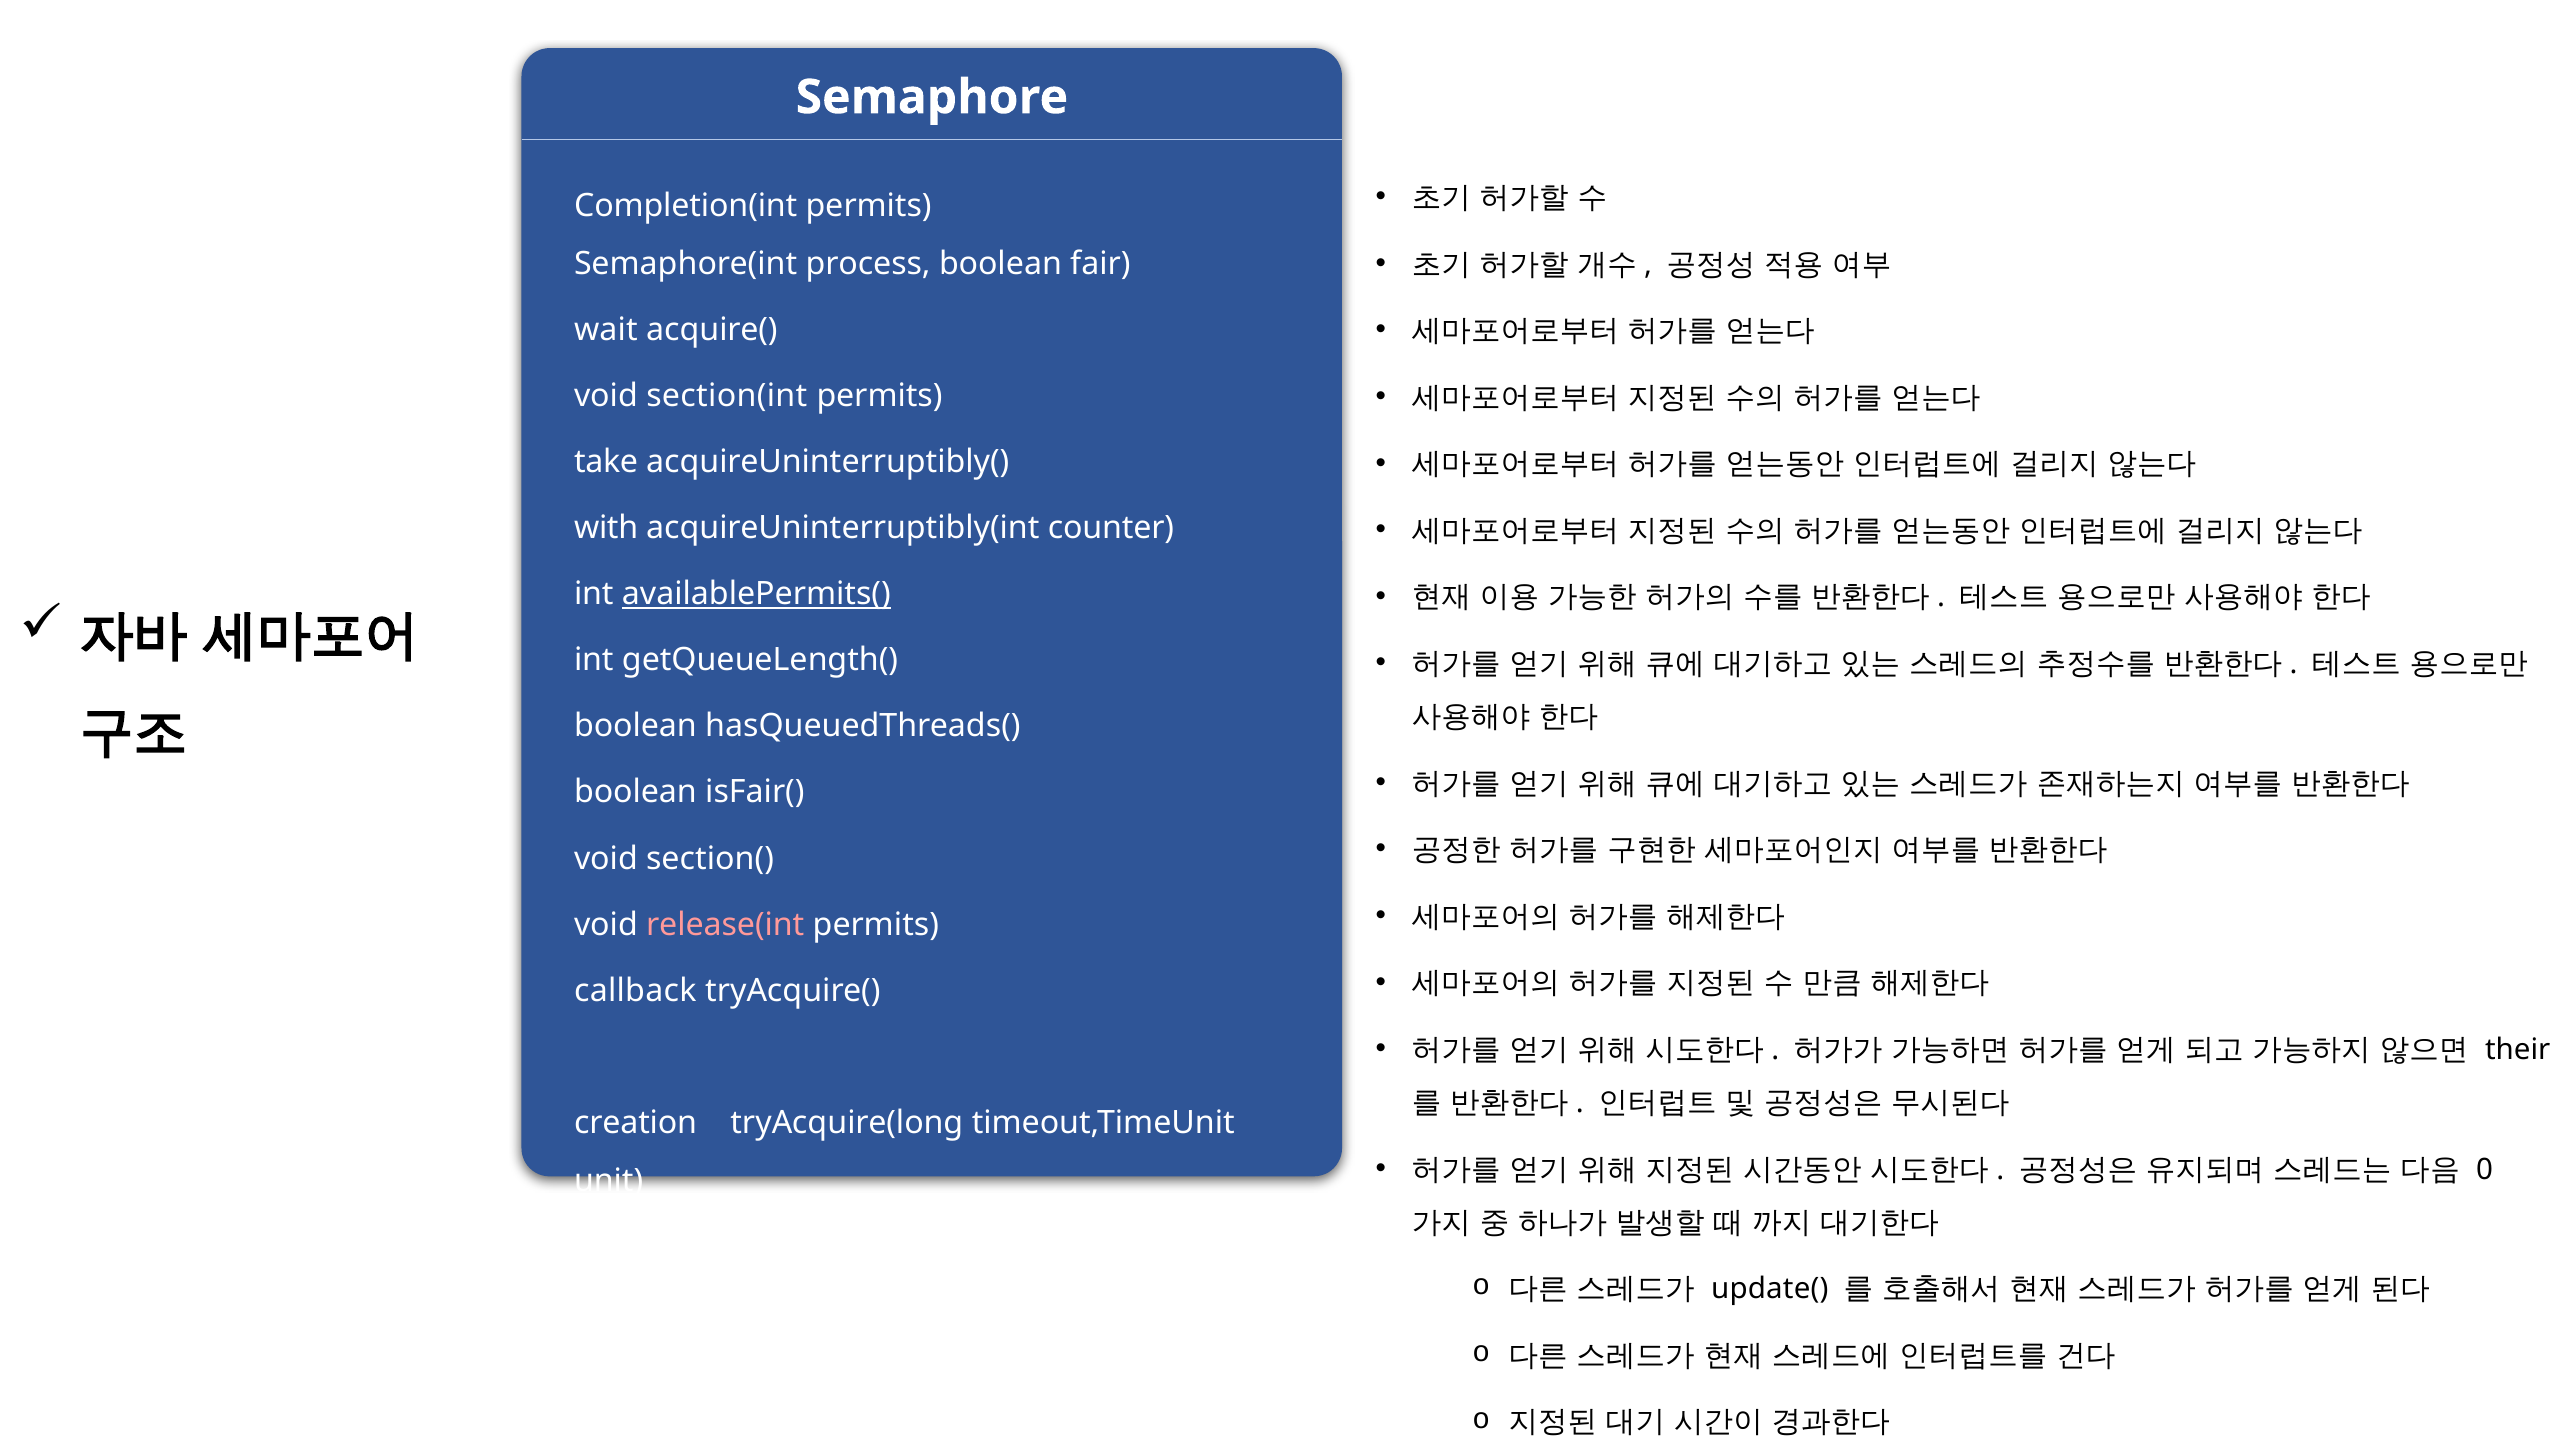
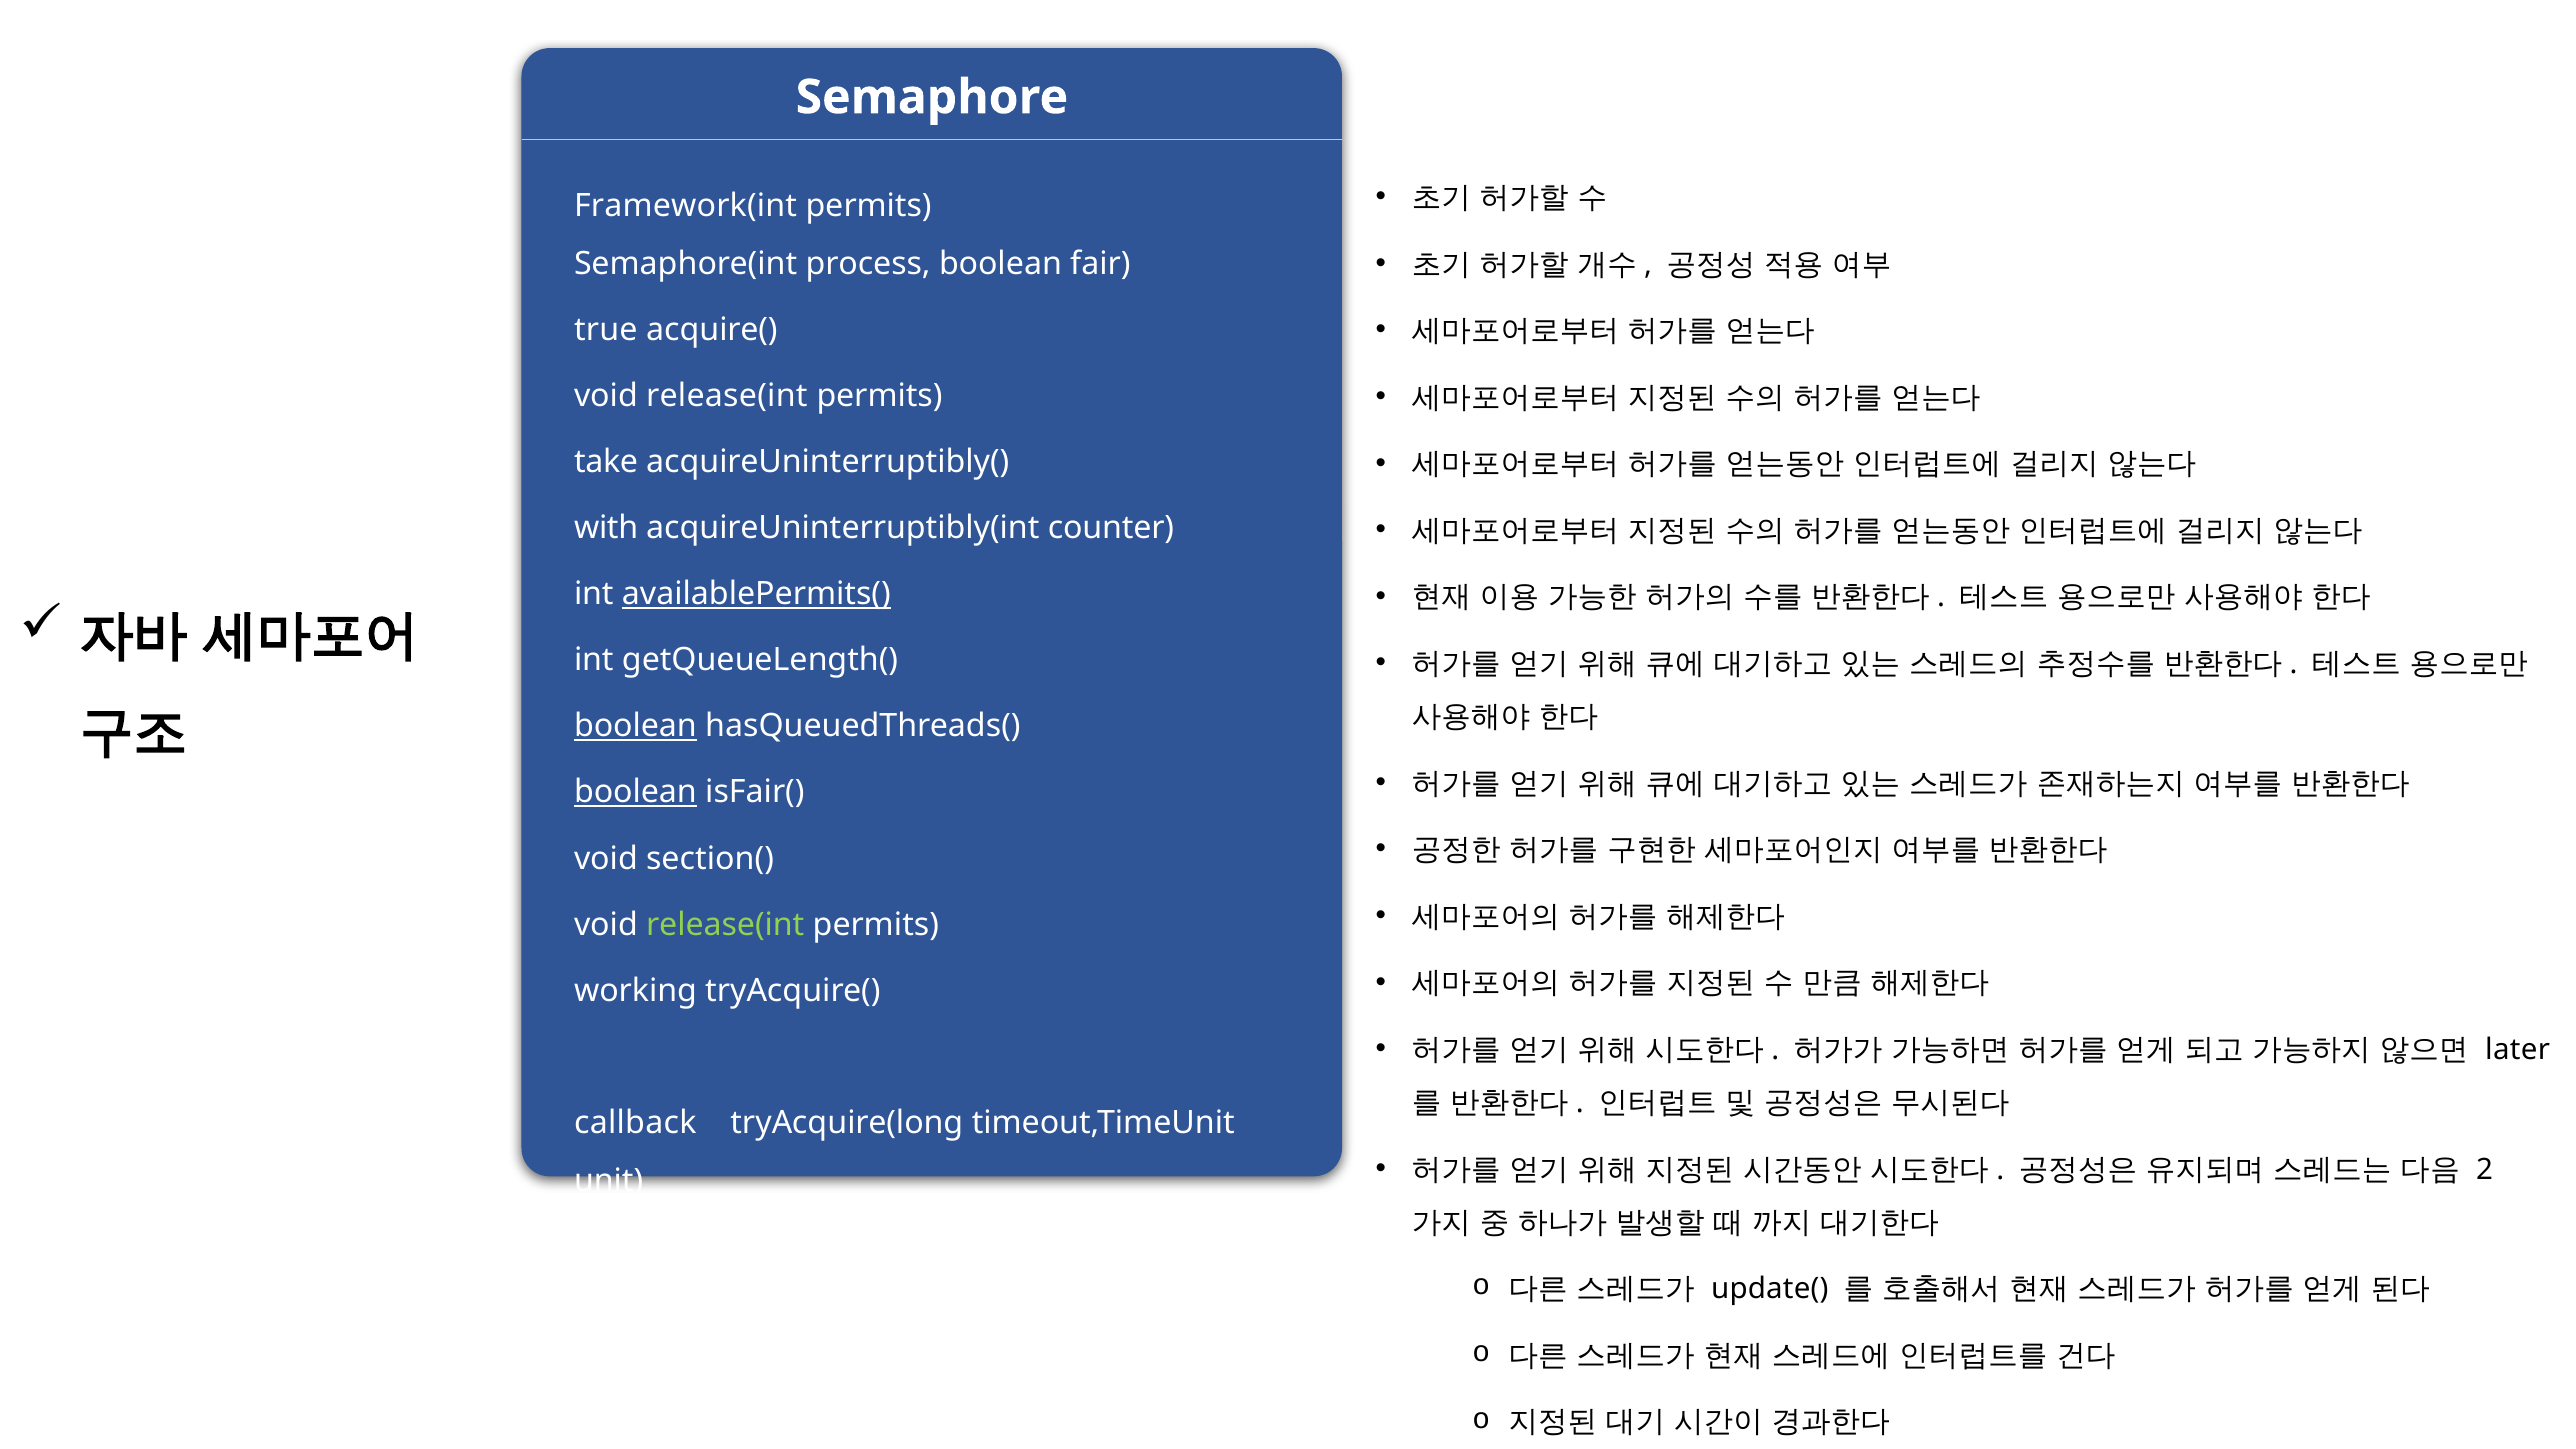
Completion(int: Completion(int -> Framework(int (686, 206)
wait: wait -> true (606, 330)
section(int: section(int -> release(int (727, 396)
boolean underline: none -> present (635, 726)
boolean underline: none -> present (635, 792)
release(int colour: pink -> light green (725, 924)
callback: callback -> working (635, 990)
their: their -> later (2518, 1050)
creation: creation -> callback (635, 1122)
0: 0 -> 2 (2484, 1169)
